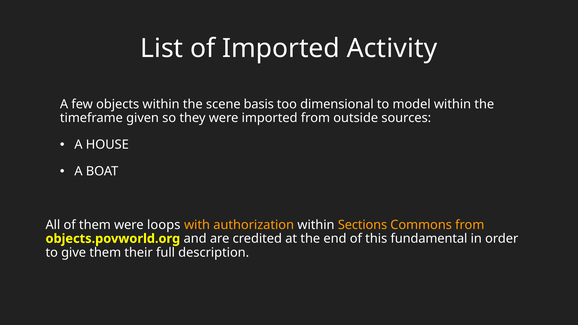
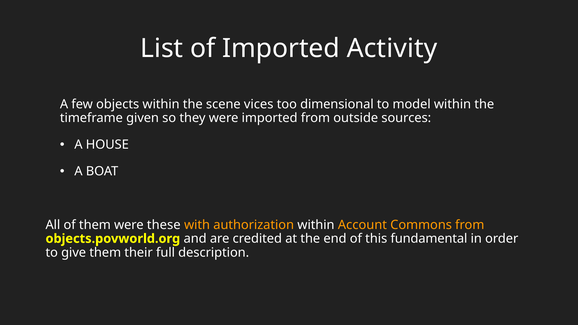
basis: basis -> vices (259, 104)
loops: loops -> these (164, 225)
Sections: Sections -> Account (362, 225)
